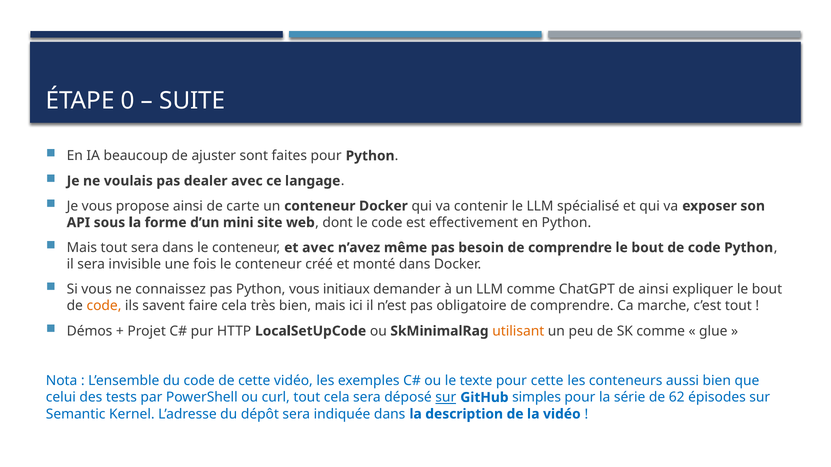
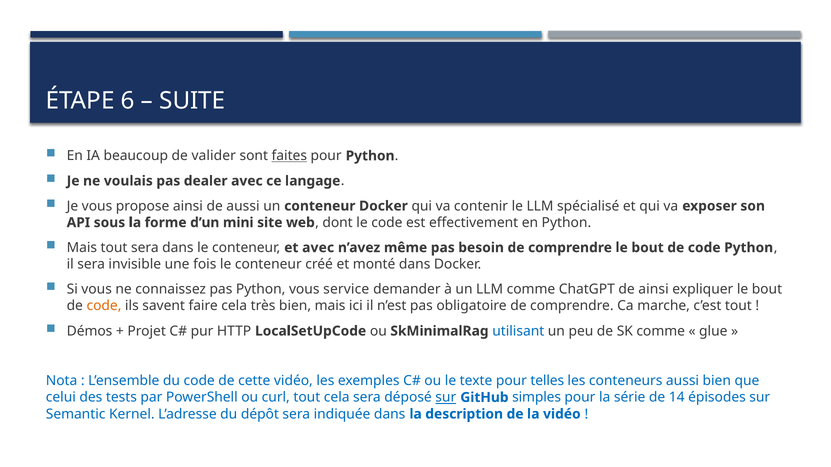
0: 0 -> 6 (128, 101)
ajuster: ajuster -> valider (214, 156)
faites underline: none -> present (289, 156)
de carte: carte -> aussi (243, 206)
initiaux: initiaux -> service (346, 290)
utilisant colour: orange -> blue (518, 331)
pour cette: cette -> telles (547, 381)
62: 62 -> 14 (677, 398)
